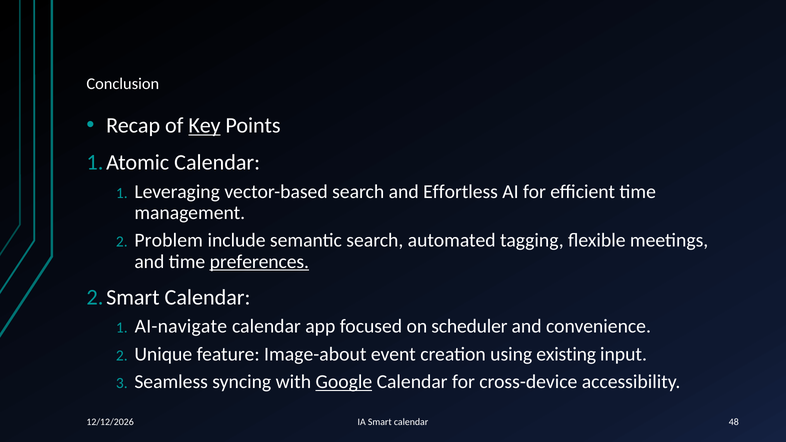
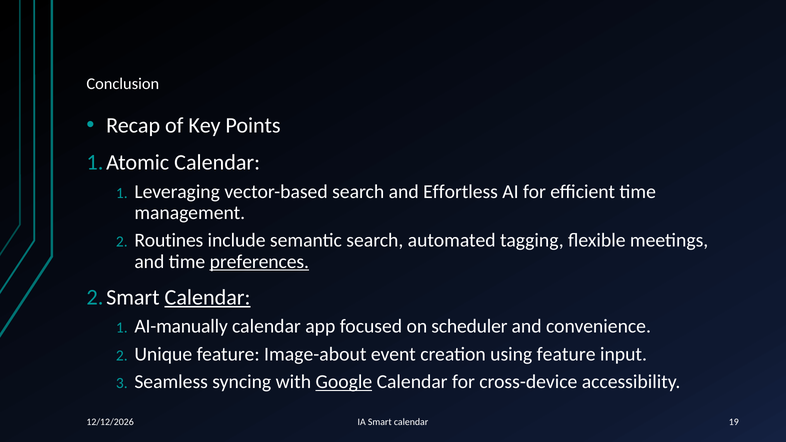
Key underline: present -> none (205, 125)
Problem: Problem -> Routines (169, 241)
Calendar underline: none -> present (208, 297)
AI-navigate: AI-navigate -> AI-manually (181, 327)
using existing: existing -> feature (566, 354)
48: 48 -> 19 (734, 422)
